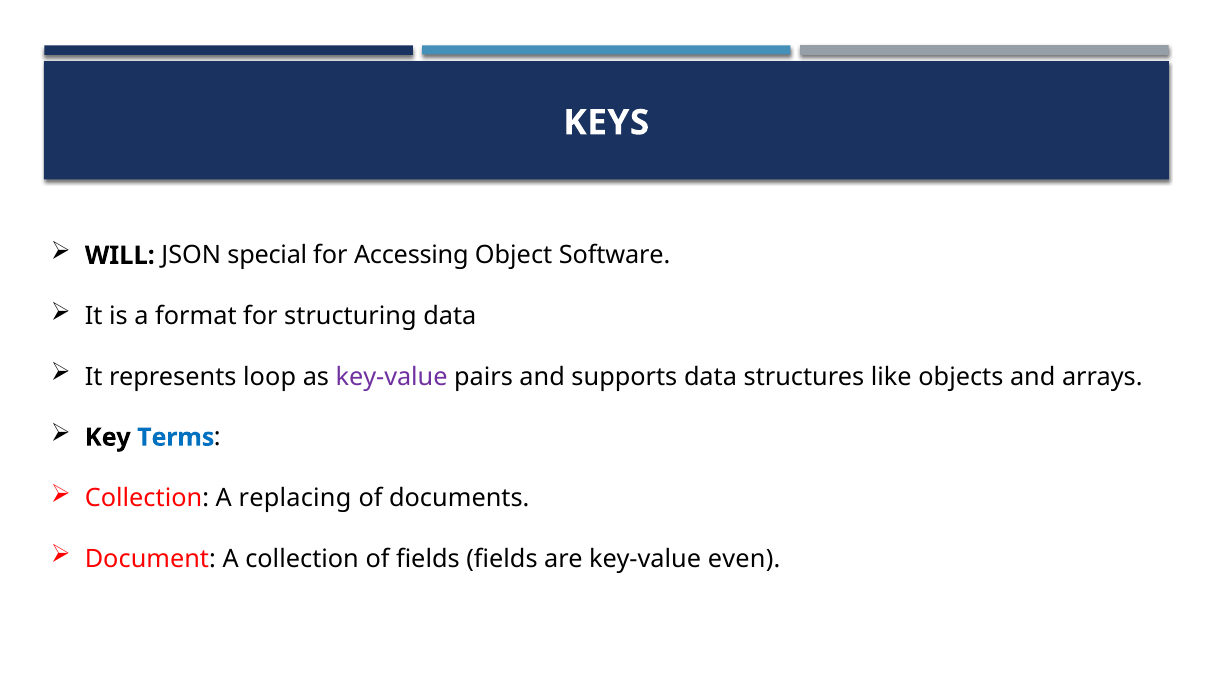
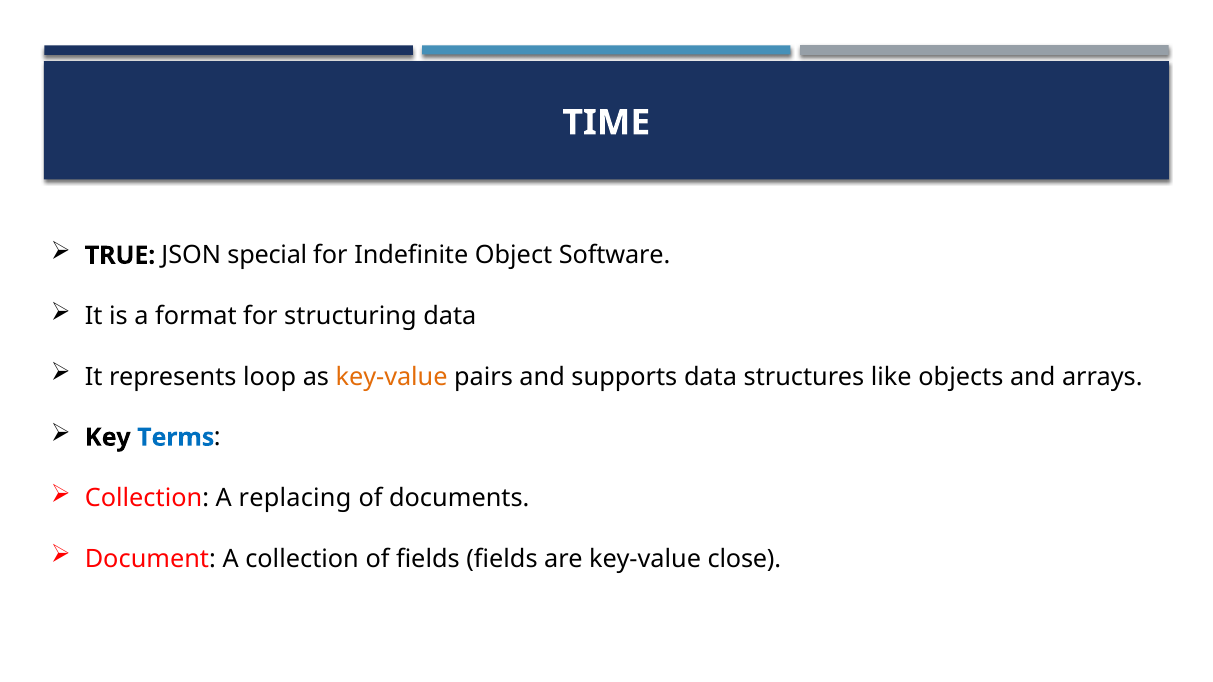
KEYS: KEYS -> TIME (606, 123)
WILL: WILL -> TRUE (120, 256)
Accessing: Accessing -> Indefinite (411, 256)
key-value colour: purple -> orange (392, 377)
even: even -> close (744, 559)
